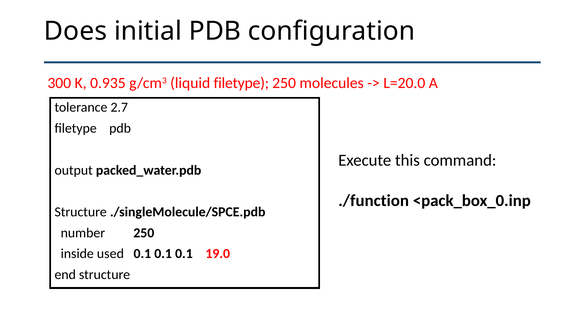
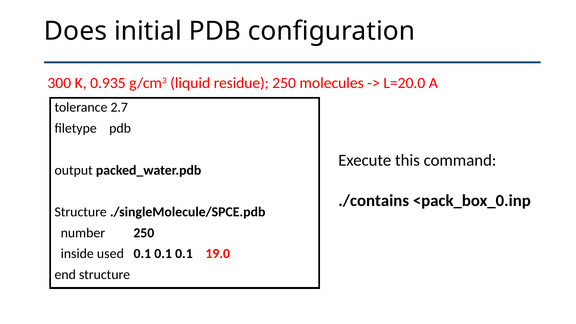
liquid filetype: filetype -> residue (241, 83)
./function: ./function -> ./contains (374, 201)
